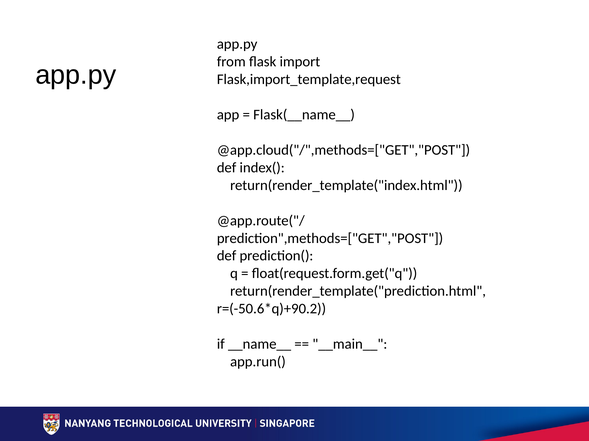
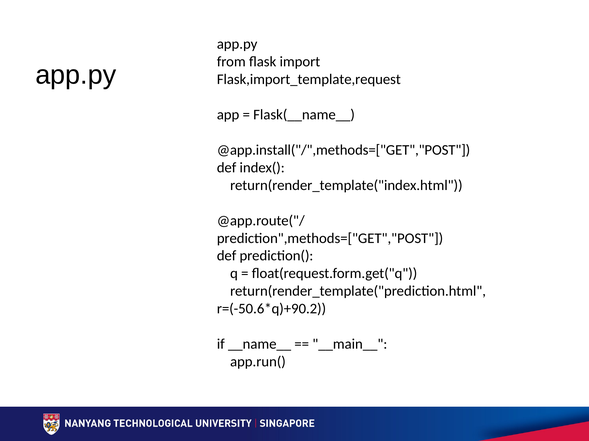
@app.cloud("/",methods=["GET","POST: @app.cloud("/",methods=["GET","POST -> @app.install("/",methods=["GET","POST (343, 150)
